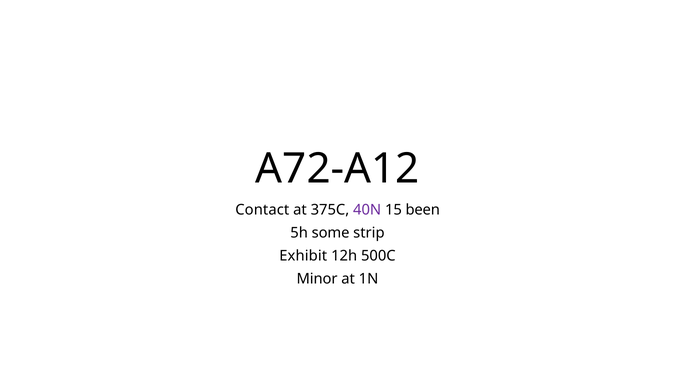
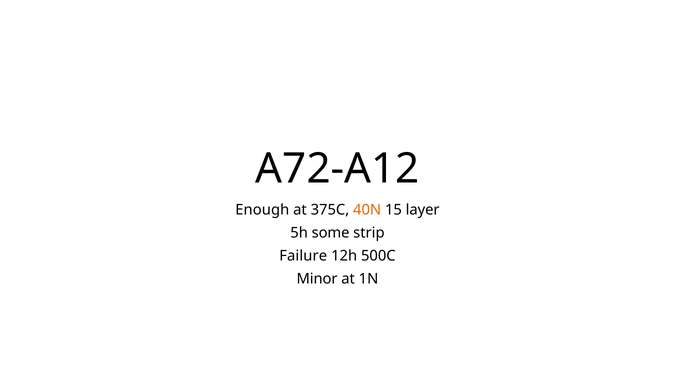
Contact: Contact -> Enough (262, 210)
40N colour: purple -> orange (367, 210)
been: been -> layer (423, 210)
Exhibit: Exhibit -> Failure (303, 256)
